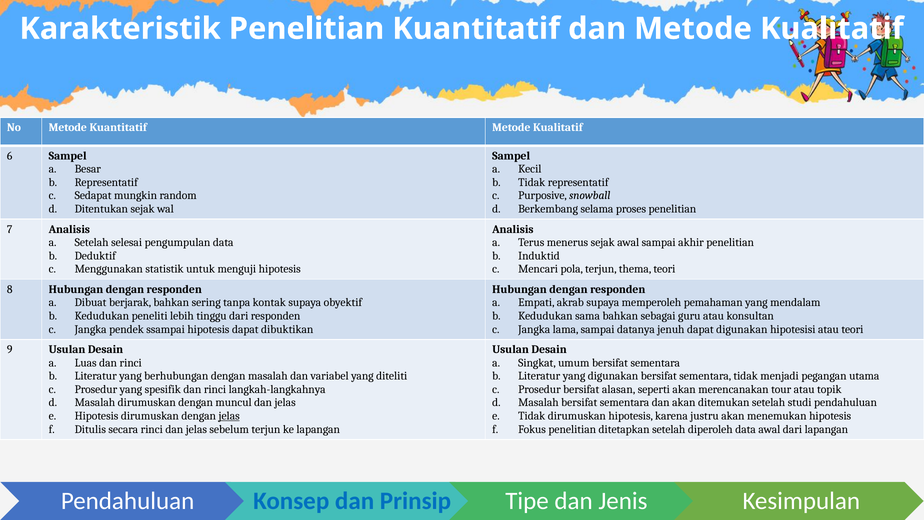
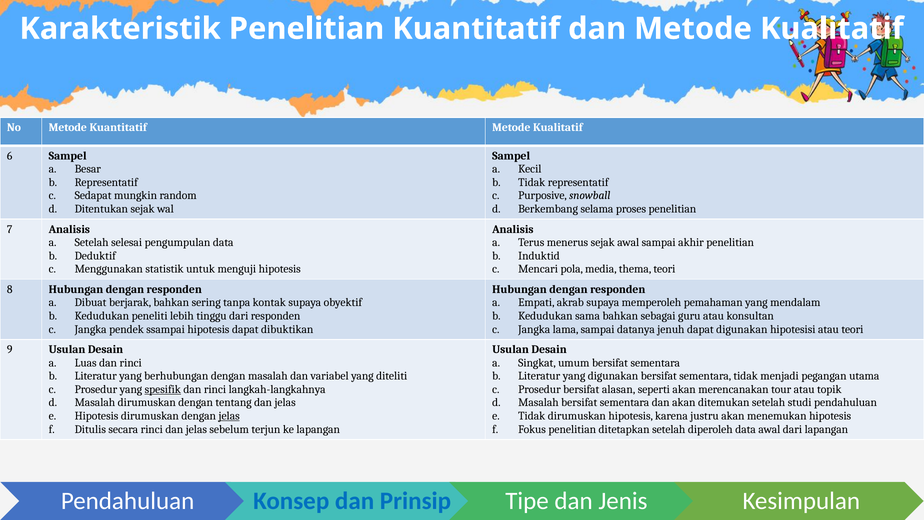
pola terjun: terjun -> media (601, 269)
spesifik underline: none -> present (163, 389)
muncul: muncul -> tentang (234, 402)
